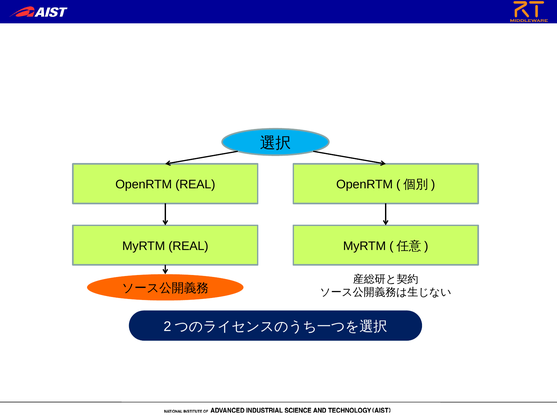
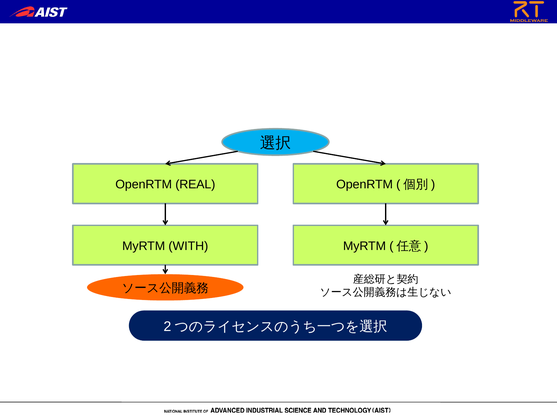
MyRTM REAL: REAL -> WITH (188, 246)
